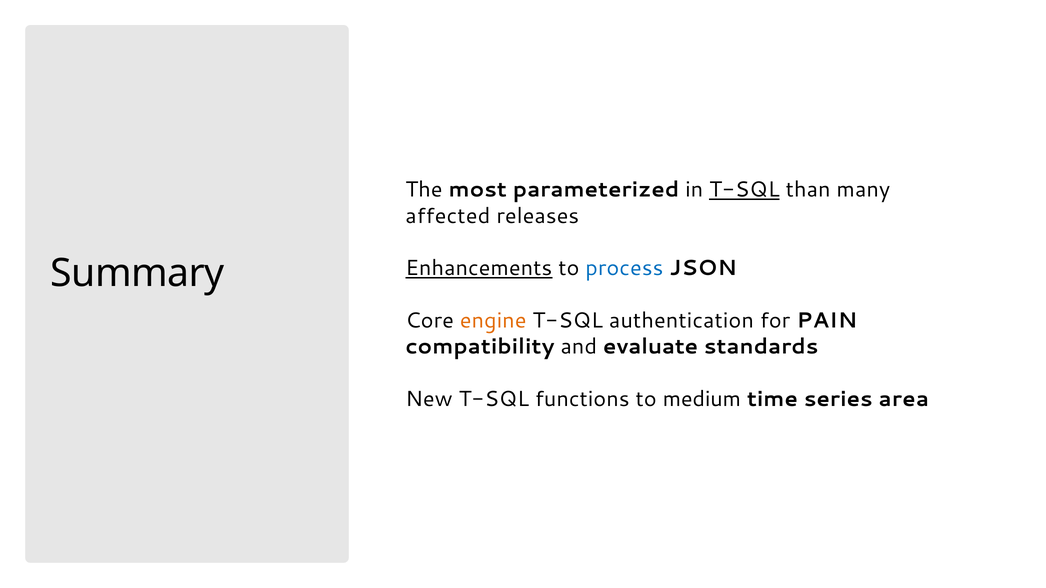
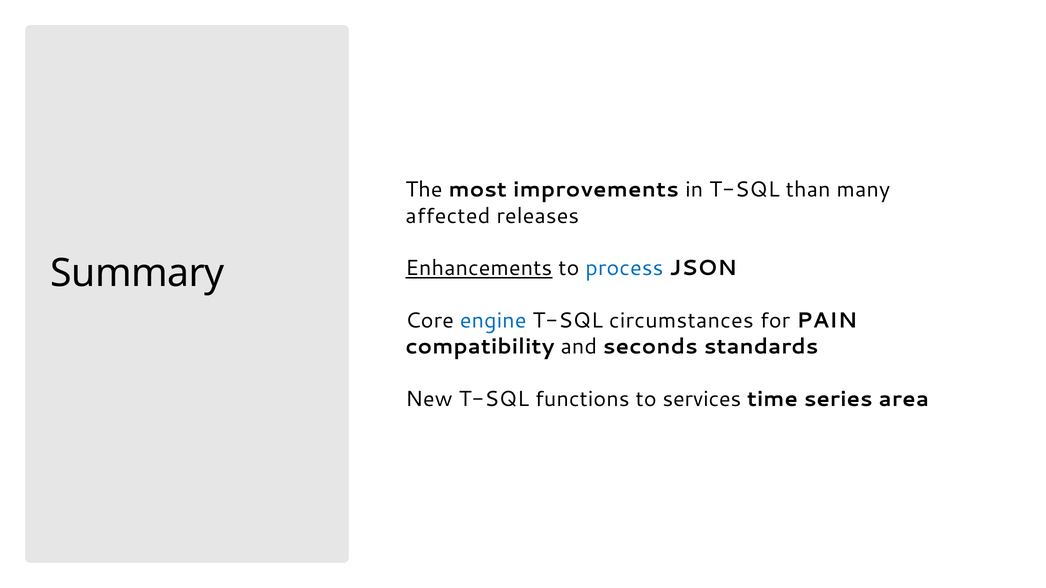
parameterized: parameterized -> improvements (596, 190)
T-SQL underline: present -> none (744, 190)
engine colour: orange -> blue (493, 321)
authentication: authentication -> circumstances (681, 321)
evaluate: evaluate -> seconds (650, 347)
medium: medium -> services (702, 399)
